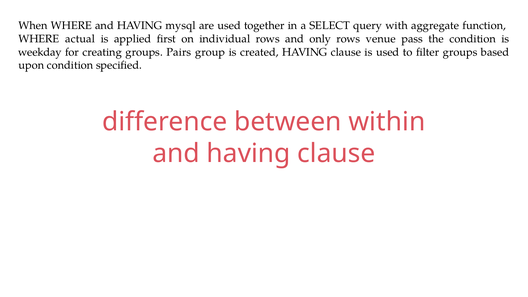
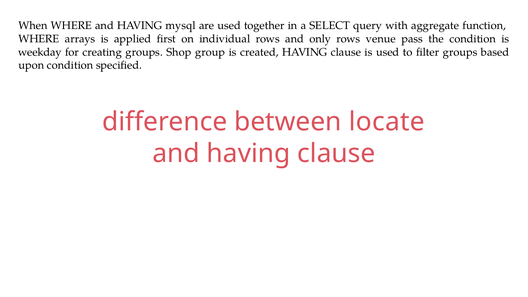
actual: actual -> arrays (80, 39)
Pairs: Pairs -> Shop (179, 52)
within: within -> locate (387, 122)
